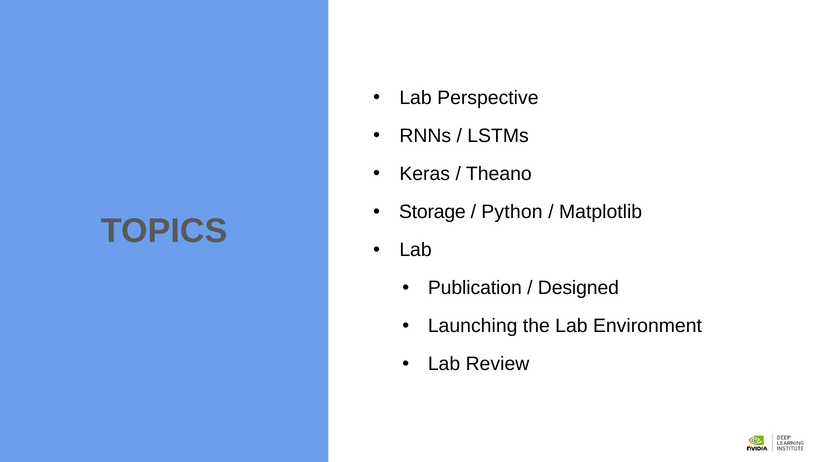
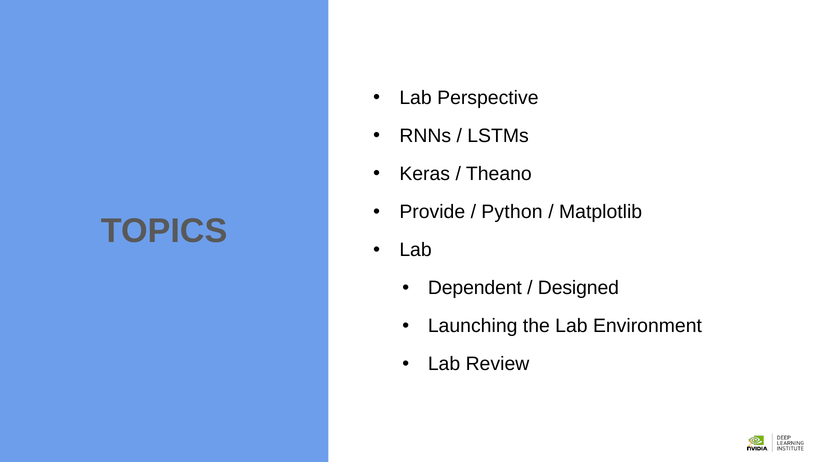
Storage: Storage -> Provide (432, 212)
Publication: Publication -> Dependent (475, 288)
